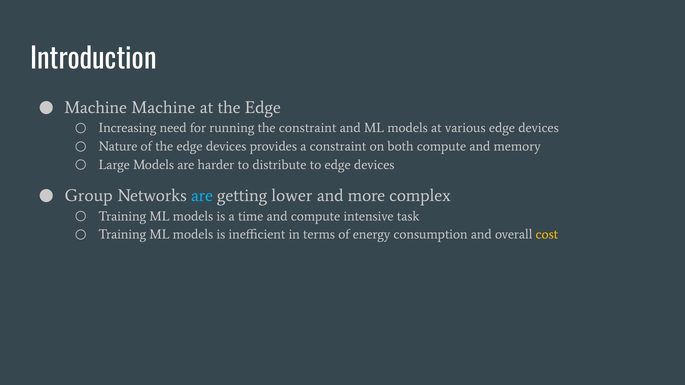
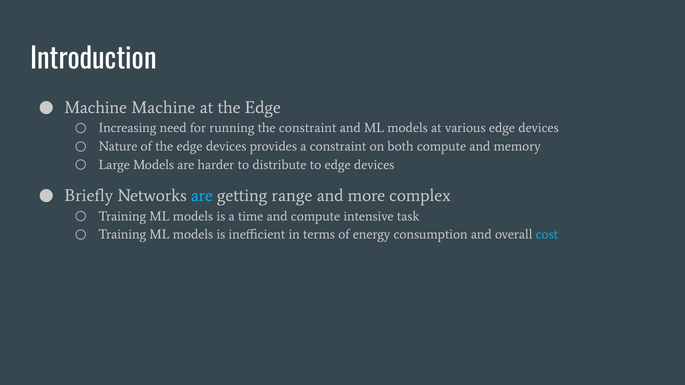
Group: Group -> Briefly (89, 196)
lower: lower -> range (292, 196)
cost colour: yellow -> light blue (547, 235)
